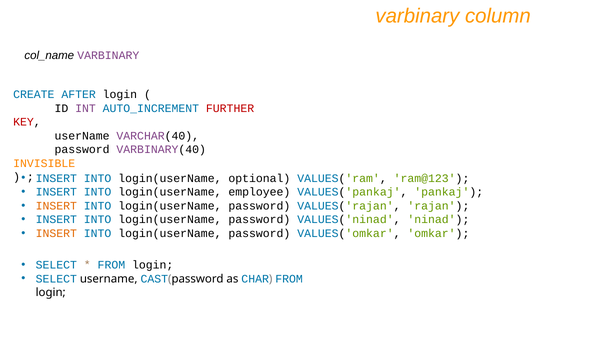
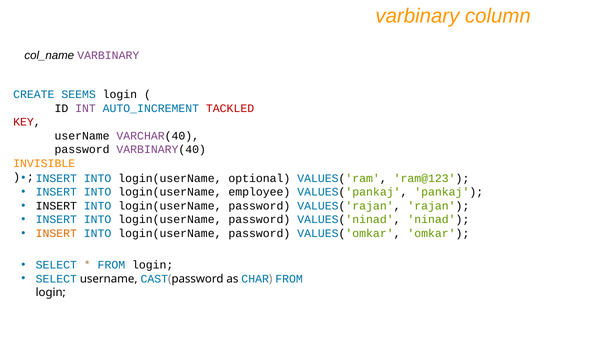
AFTER: AFTER -> SEEMS (79, 95)
FURTHER: FURTHER -> TACKLED (230, 108)
INSERT colour: orange -> black (56, 206)
